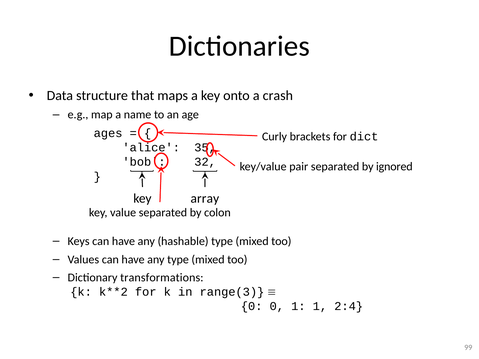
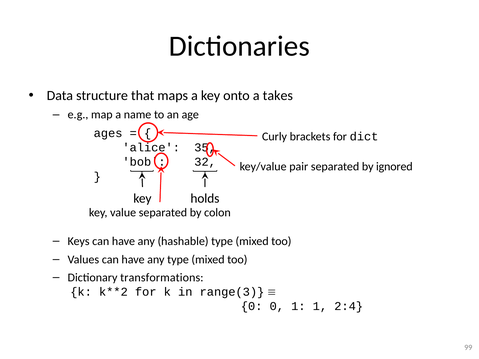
crash: crash -> takes (278, 96)
array: array -> holds (205, 198)
